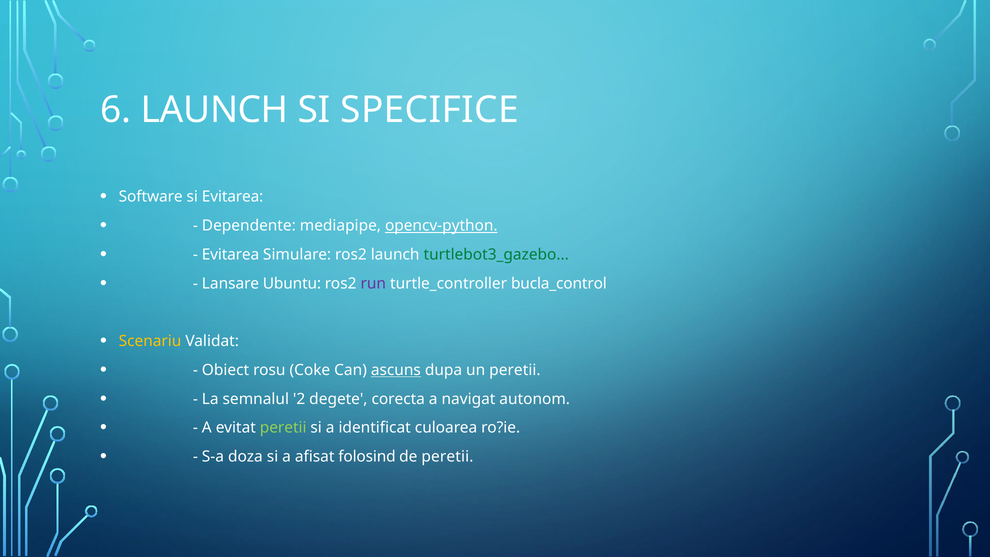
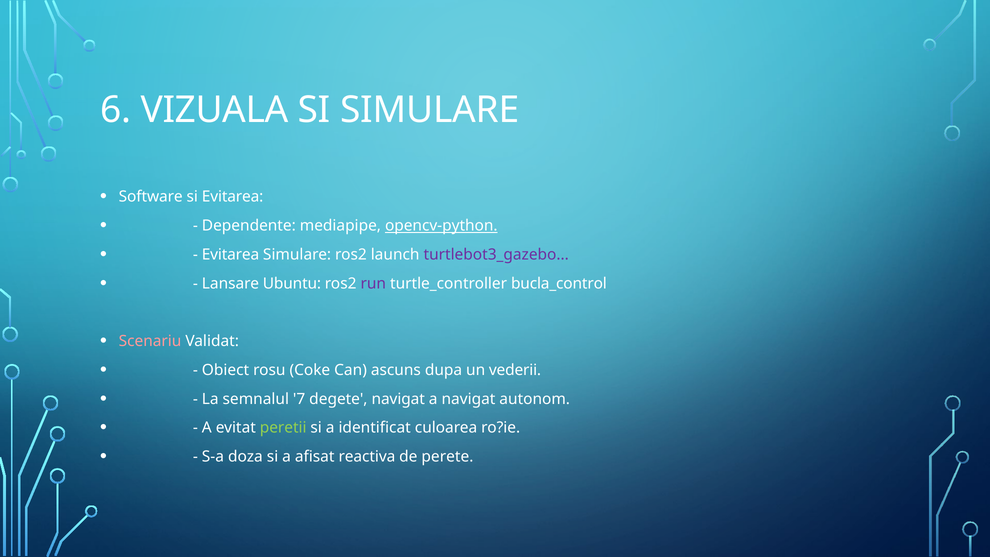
6 LAUNCH: LAUNCH -> VIZUALA (215, 110)
SI SPECIFICE: SPECIFICE -> SIMULARE (430, 110)
turtlebot3_gazebo colour: green -> purple (496, 255)
Scenariu colour: yellow -> pink (150, 341)
ascuns underline: present -> none (396, 370)
un peretii: peretii -> vederii (515, 370)
2: 2 -> 7 (299, 399)
degete corecta: corecta -> navigat (398, 399)
folosind: folosind -> reactiva (367, 457)
de peretii: peretii -> perete (447, 457)
